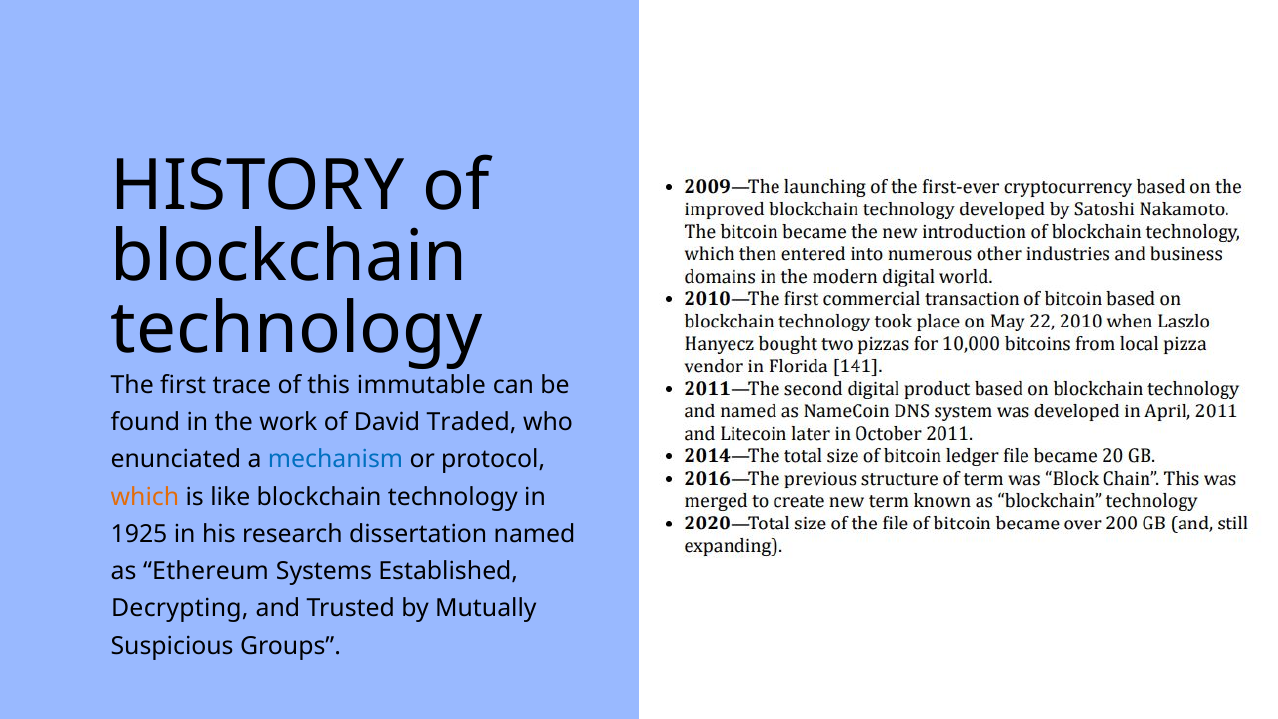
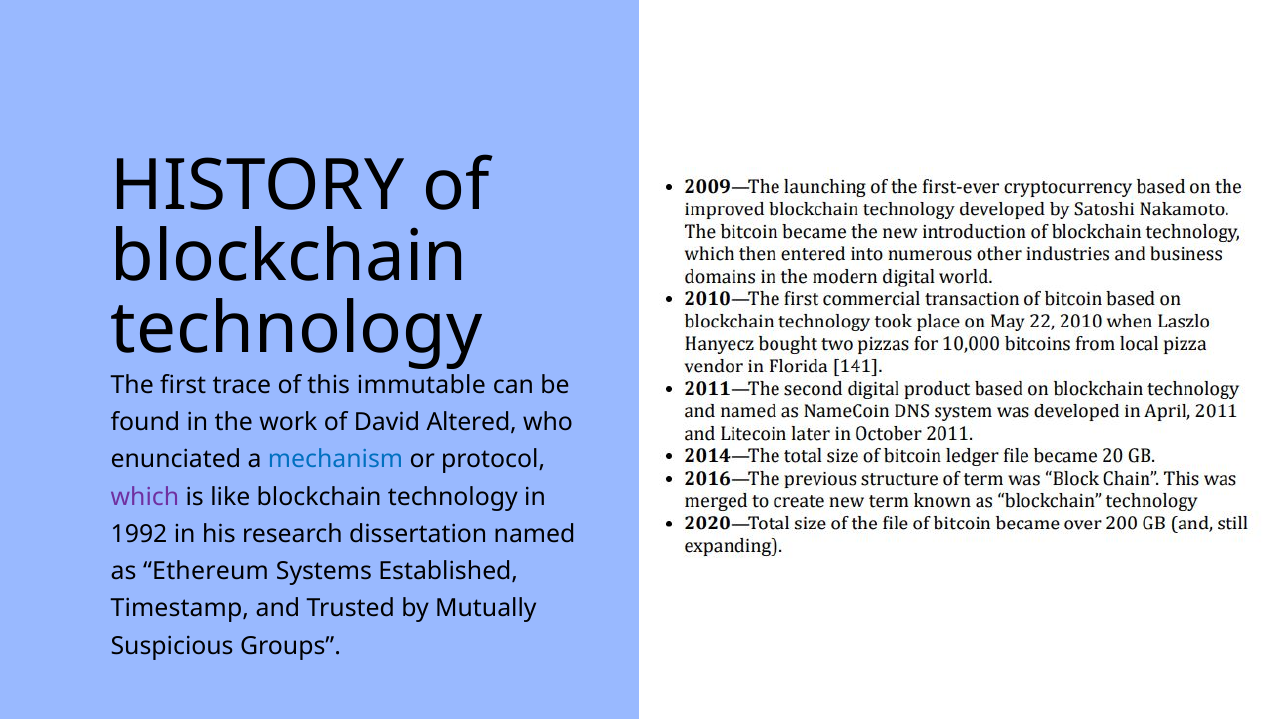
Traded: Traded -> Altered (472, 422)
which colour: orange -> purple (145, 497)
1925: 1925 -> 1992 (139, 534)
Decrypting: Decrypting -> Timestamp (180, 609)
